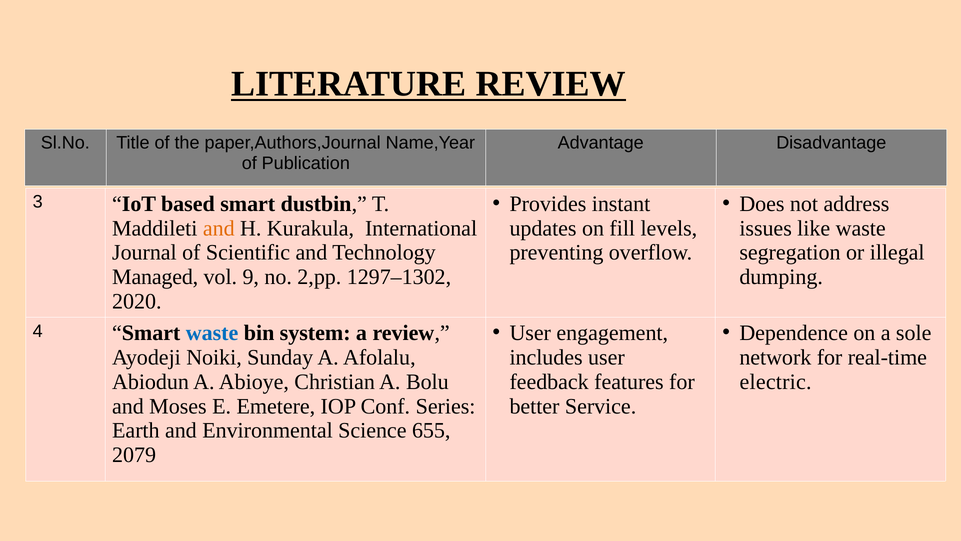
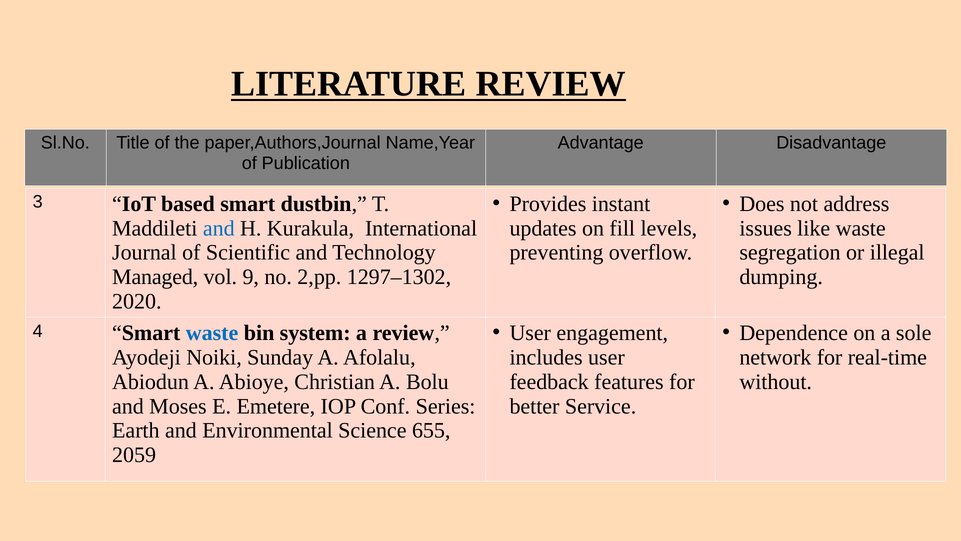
and colour: orange -> blue (219, 228)
electric: electric -> without (776, 382)
2079: 2079 -> 2059 (134, 455)
